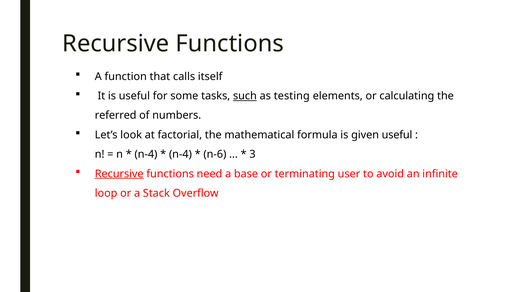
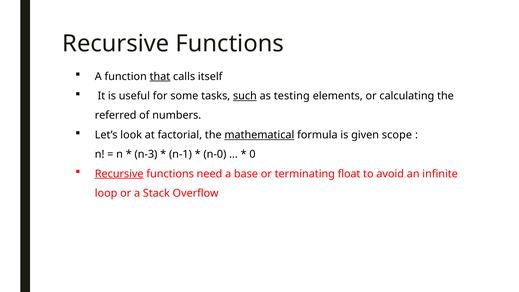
that underline: none -> present (160, 76)
mathematical underline: none -> present (259, 135)
given useful: useful -> scope (397, 135)
n-4: n-4 -> n-3 (146, 154)
n-4: n-4 -> n-1 (180, 154)
n-6: n-6 -> n-0 (215, 154)
3: 3 -> 0 (253, 154)
user: user -> float (349, 174)
